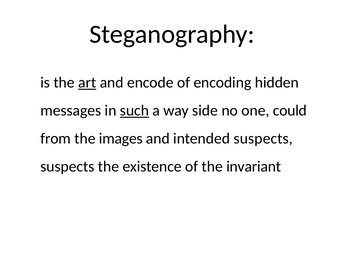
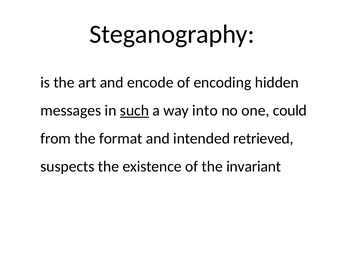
art underline: present -> none (87, 83)
side: side -> into (205, 111)
images: images -> format (121, 139)
intended suspects: suspects -> retrieved (263, 139)
